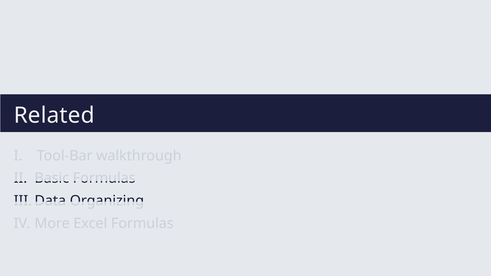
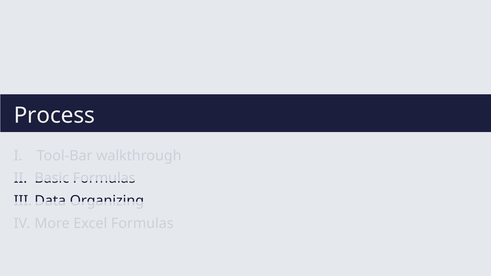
Related: Related -> Process (54, 116)
